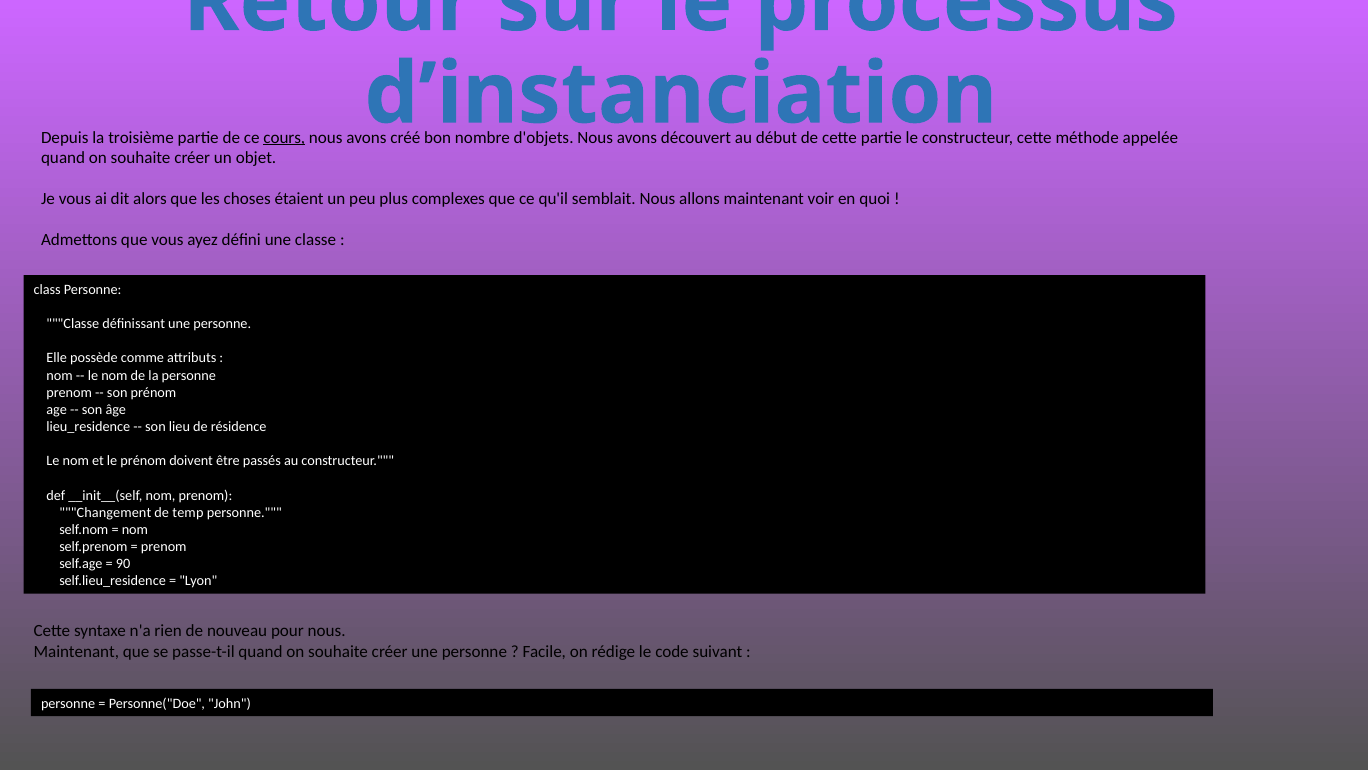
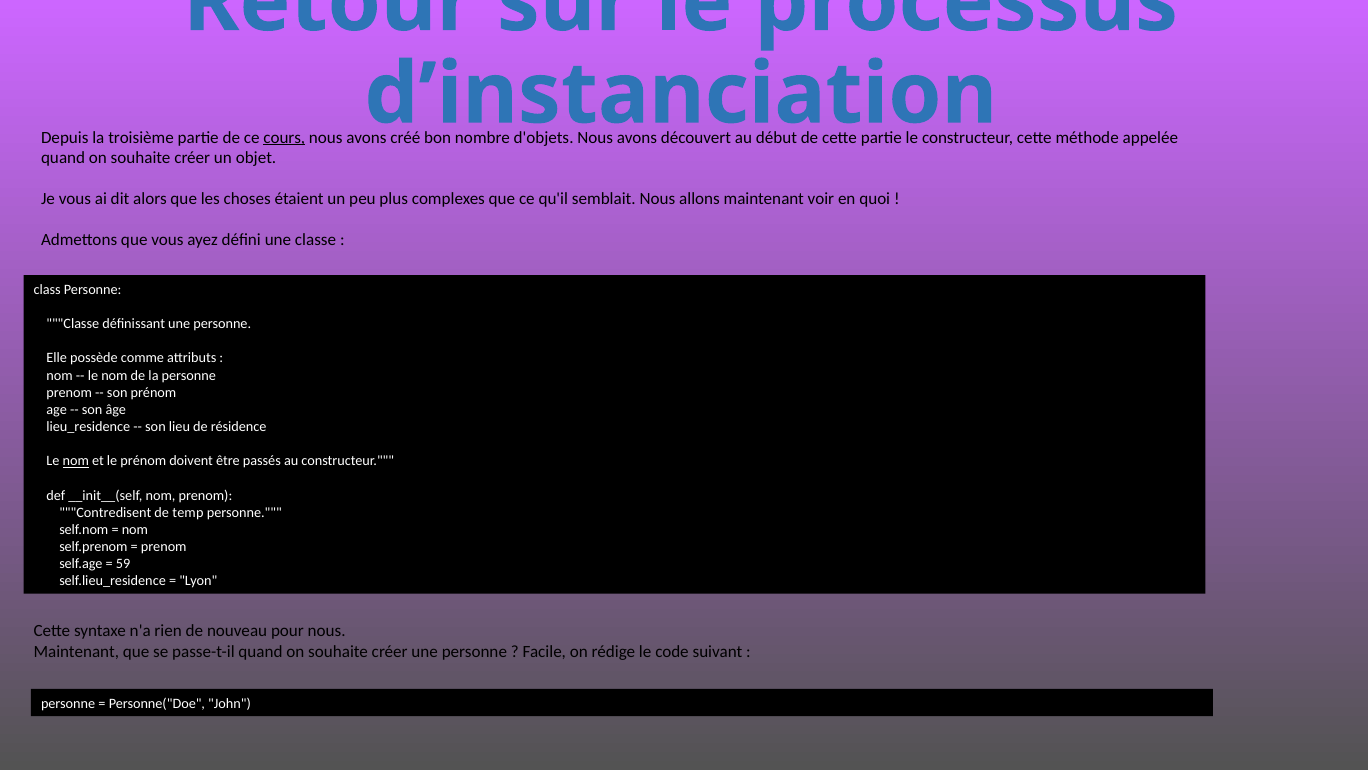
nom underline: none -> present (76, 461)
Changement: Changement -> Contredisent (105, 512)
90: 90 -> 59 (123, 564)
